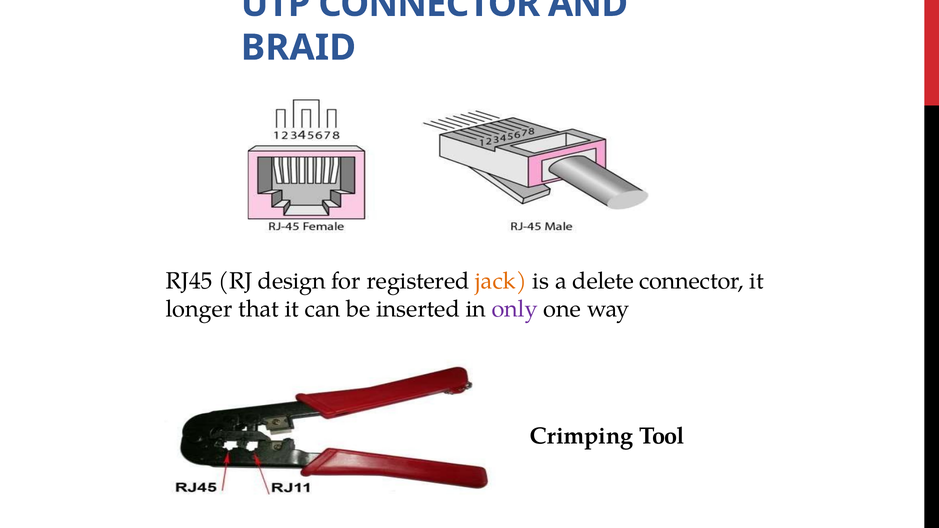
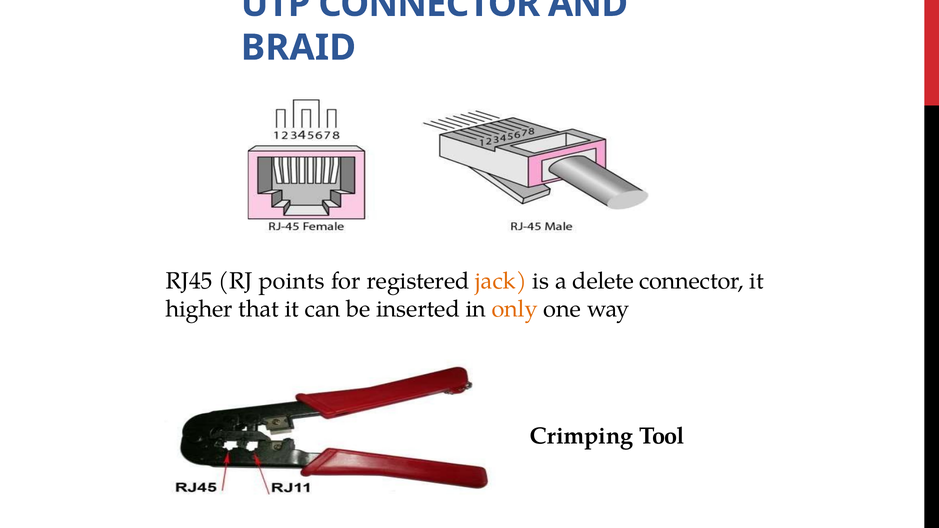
design: design -> points (292, 281)
longer: longer -> higher (199, 309)
only colour: purple -> orange (515, 309)
